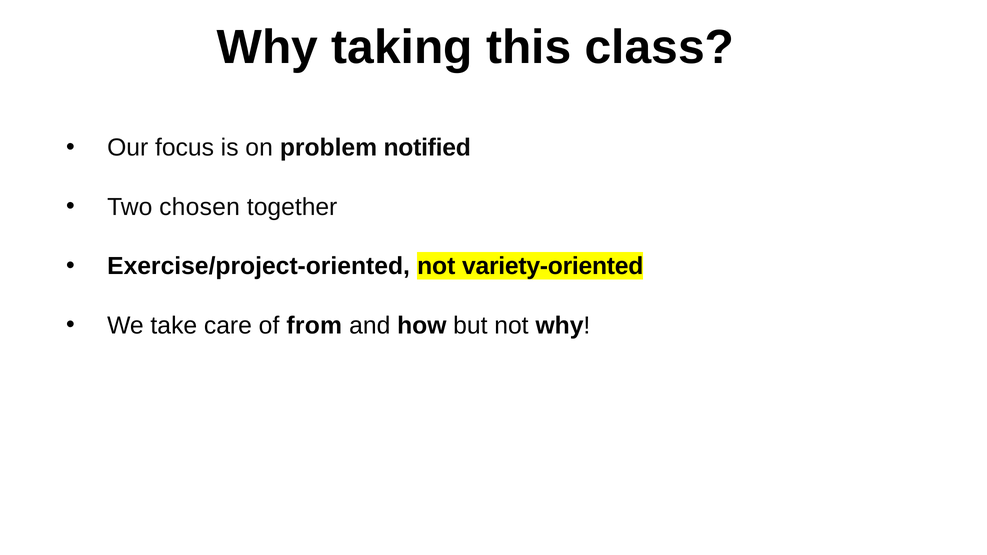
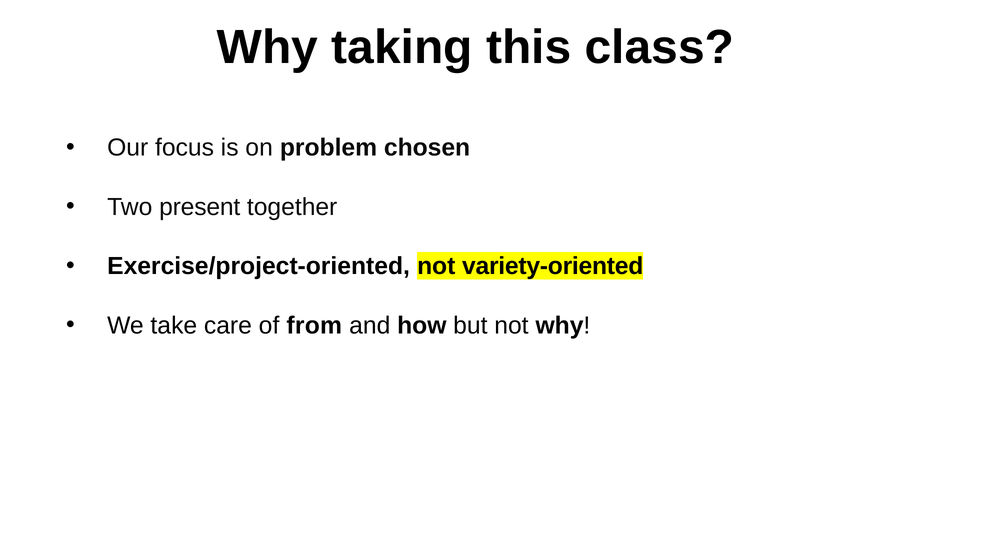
notified: notified -> chosen (427, 148)
chosen: chosen -> present (200, 207)
